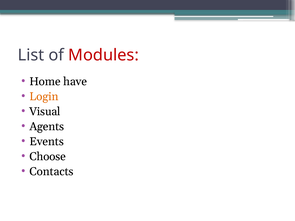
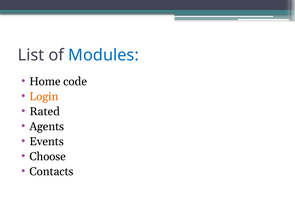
Modules colour: red -> blue (103, 55)
have: have -> code (75, 82)
Visual: Visual -> Rated (45, 112)
